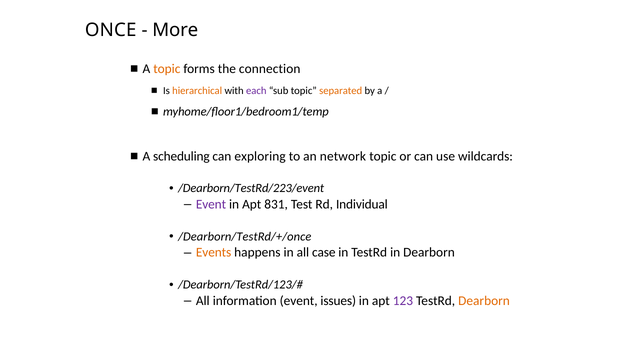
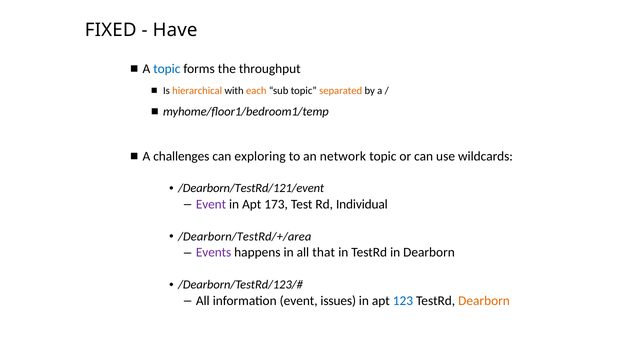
ONCE: ONCE -> FIXED (111, 30)
More: More -> Have (175, 30)
topic colour: orange -> blue (167, 69)
connection: connection -> throughput (270, 69)
each colour: purple -> orange (256, 91)
scheduling: scheduling -> challenges (181, 156)
/Dearborn/TestRd/223/event: /Dearborn/TestRd/223/event -> /Dearborn/TestRd/121/event (251, 188)
831: 831 -> 173 (276, 204)
/Dearborn/TestRd/+/once: /Dearborn/TestRd/+/once -> /Dearborn/TestRd/+/area (245, 237)
Events colour: orange -> purple (214, 252)
case: case -> that (324, 252)
123 colour: purple -> blue (403, 301)
